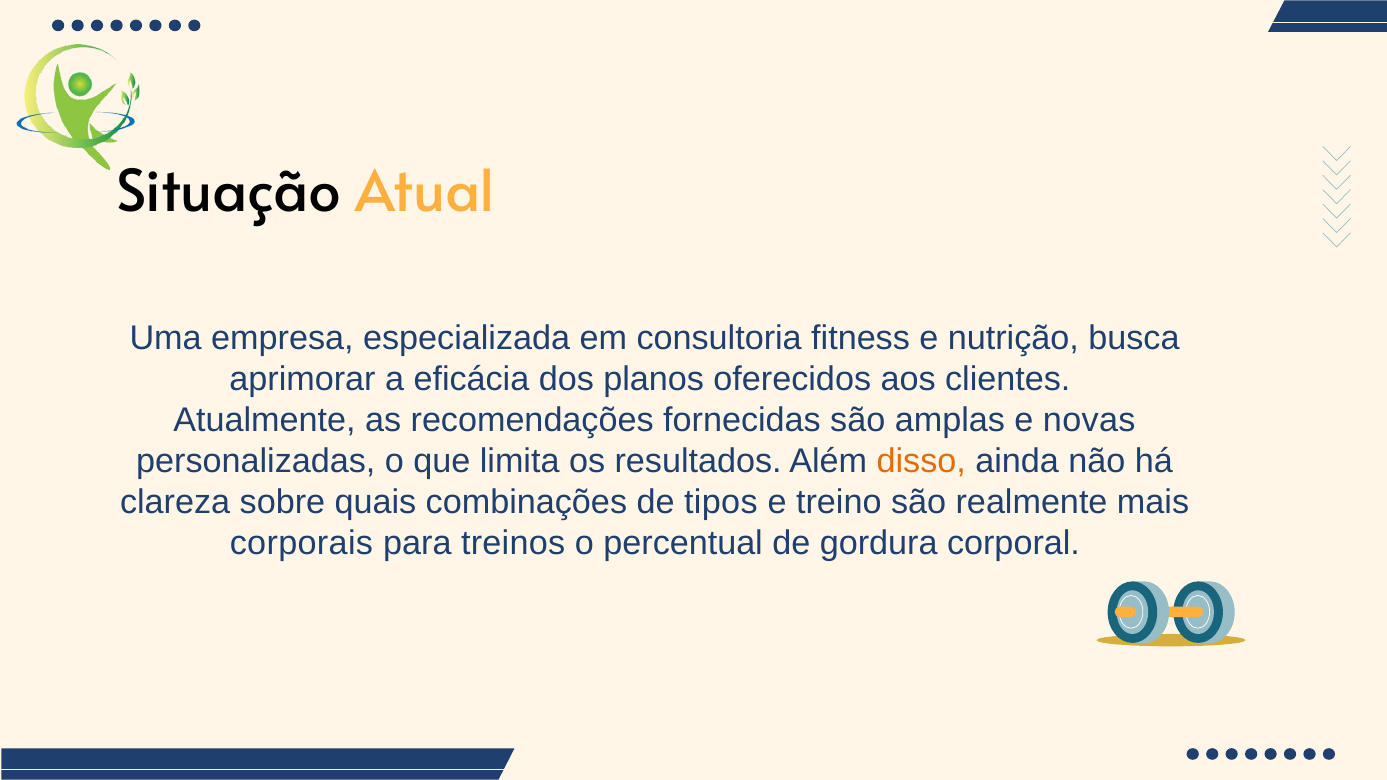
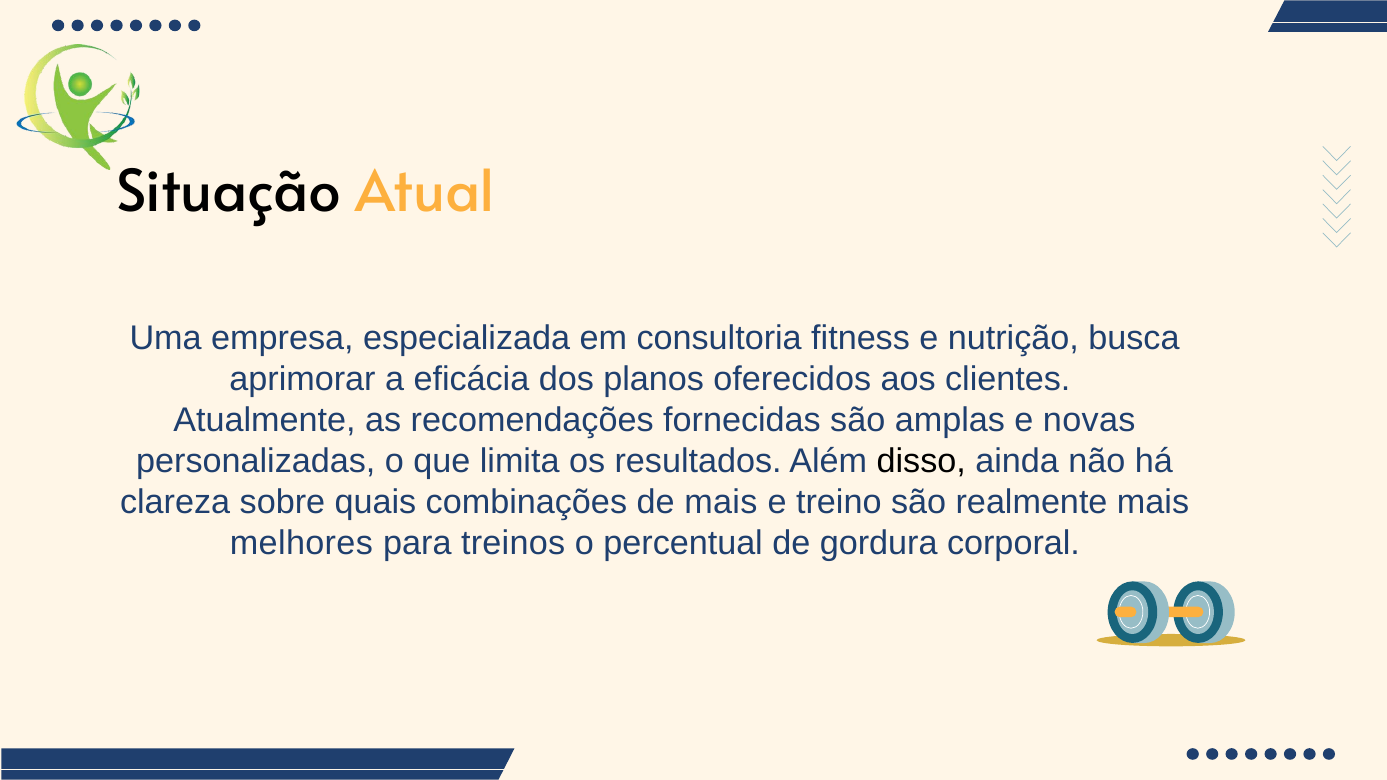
disso colour: orange -> black (921, 462)
de tipos: tipos -> mais (721, 503)
corporais: corporais -> melhores (301, 544)
